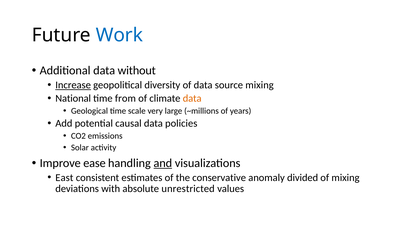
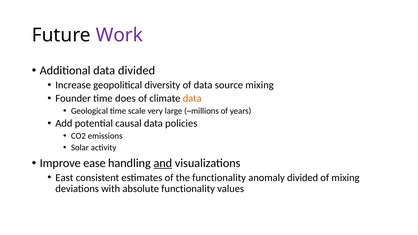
Work colour: blue -> purple (119, 35)
data without: without -> divided (137, 71)
Increase underline: present -> none (73, 85)
National: National -> Founder (73, 99)
from: from -> does (125, 99)
the conservative: conservative -> functionality (219, 178)
absolute unrestricted: unrestricted -> functionality (188, 189)
